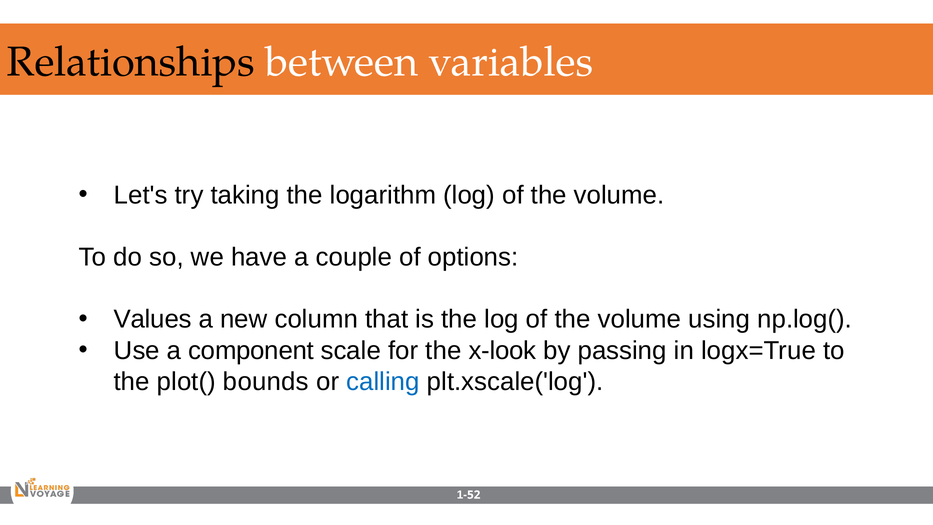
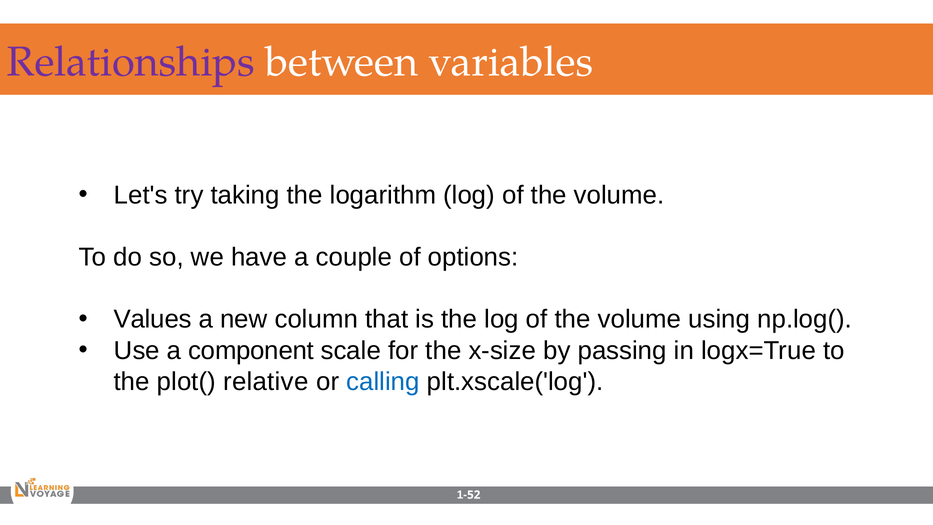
Relationships colour: black -> purple (131, 62)
x-look: x-look -> x-size (502, 350)
bounds: bounds -> relative (266, 381)
